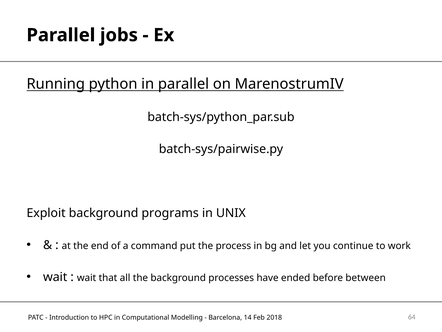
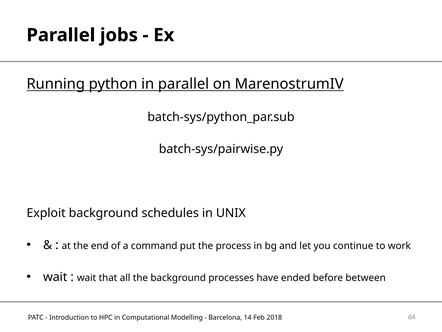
programs: programs -> schedules (170, 213)
